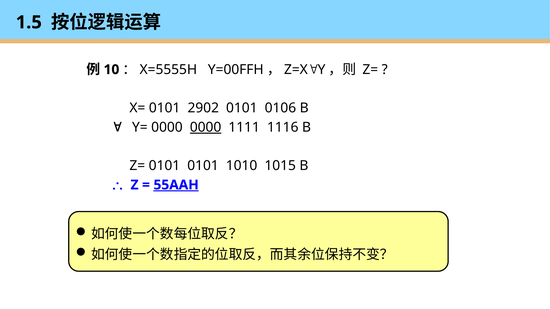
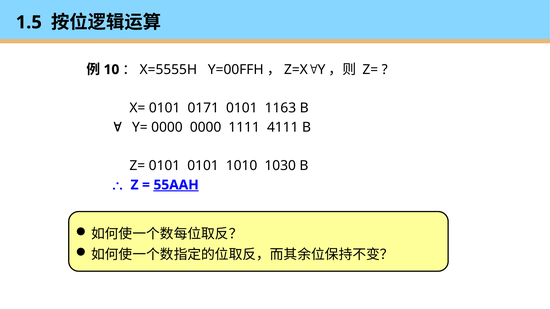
2902: 2902 -> 0171 (203, 108)
0106: 0106 -> 1163 (280, 108)
0000 underline: present -> none (206, 127)
1116: 1116 -> 4111 (283, 127)
1015: 1015 -> 1030 (280, 166)
